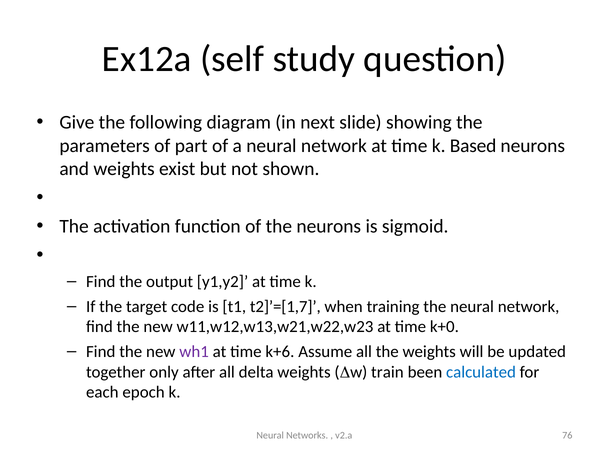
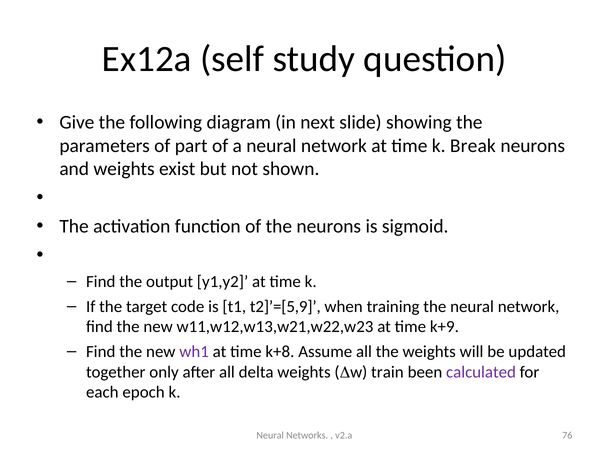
Based: Based -> Break (473, 146)
t2]’=[1,7: t2]’=[1,7 -> t2]’=[5,9 (285, 307)
k+0: k+0 -> k+9 (444, 327)
k+6: k+6 -> k+8 (280, 352)
calculated colour: blue -> purple (481, 373)
